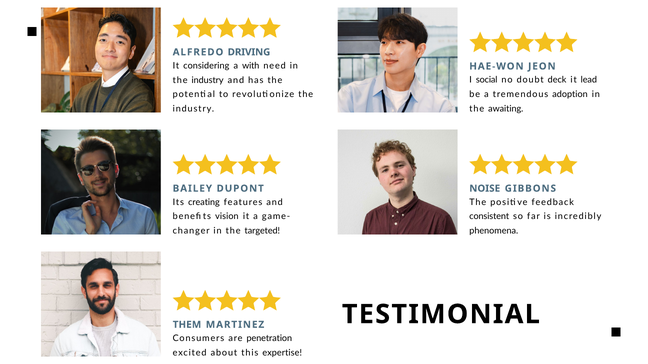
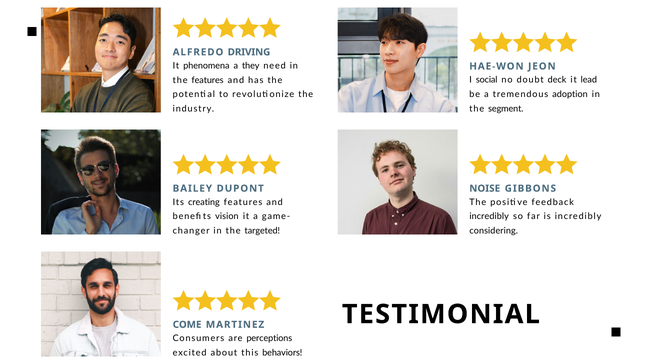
considering: considering -> phenomena (206, 66)
with: with -> they (251, 66)
industry: industry -> features (208, 80)
awaiting: awaiting -> segment (506, 109)
consistent: consistent -> incredibly (489, 217)
phenomena: phenomena -> considering (494, 231)
THEM: THEM -> COME (187, 325)
penetration: penetration -> perceptions (269, 339)
expertise: expertise -> behaviors (282, 353)
